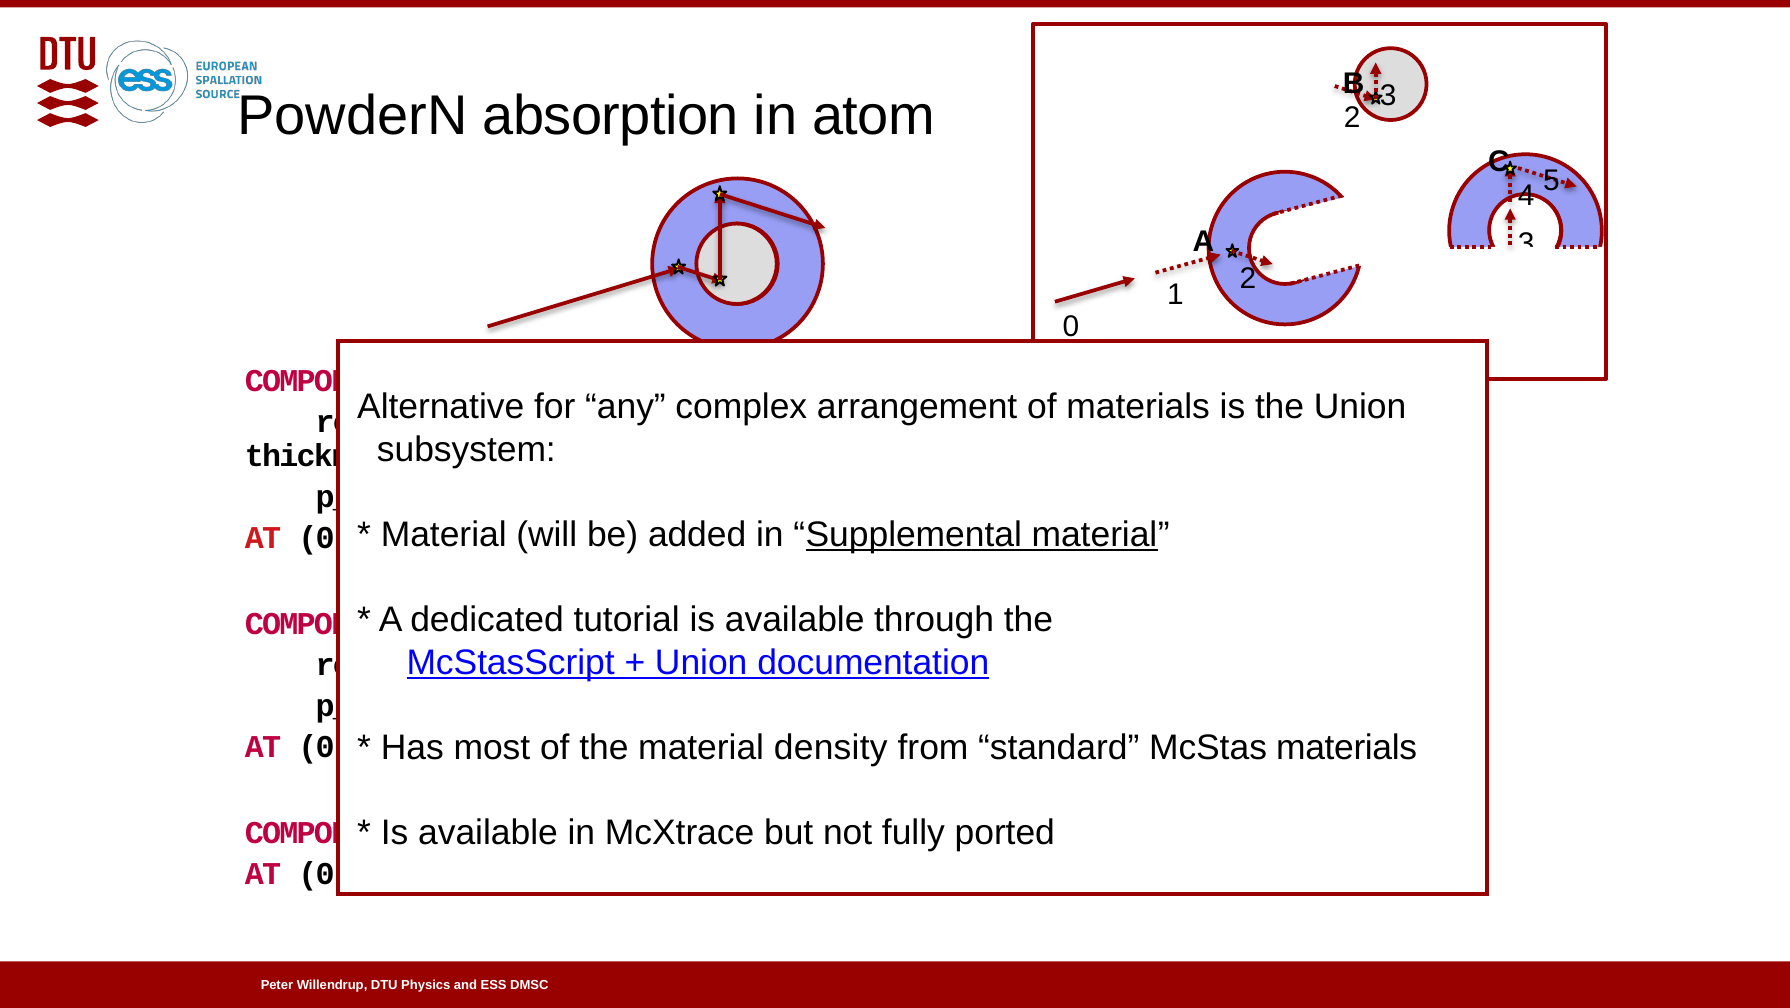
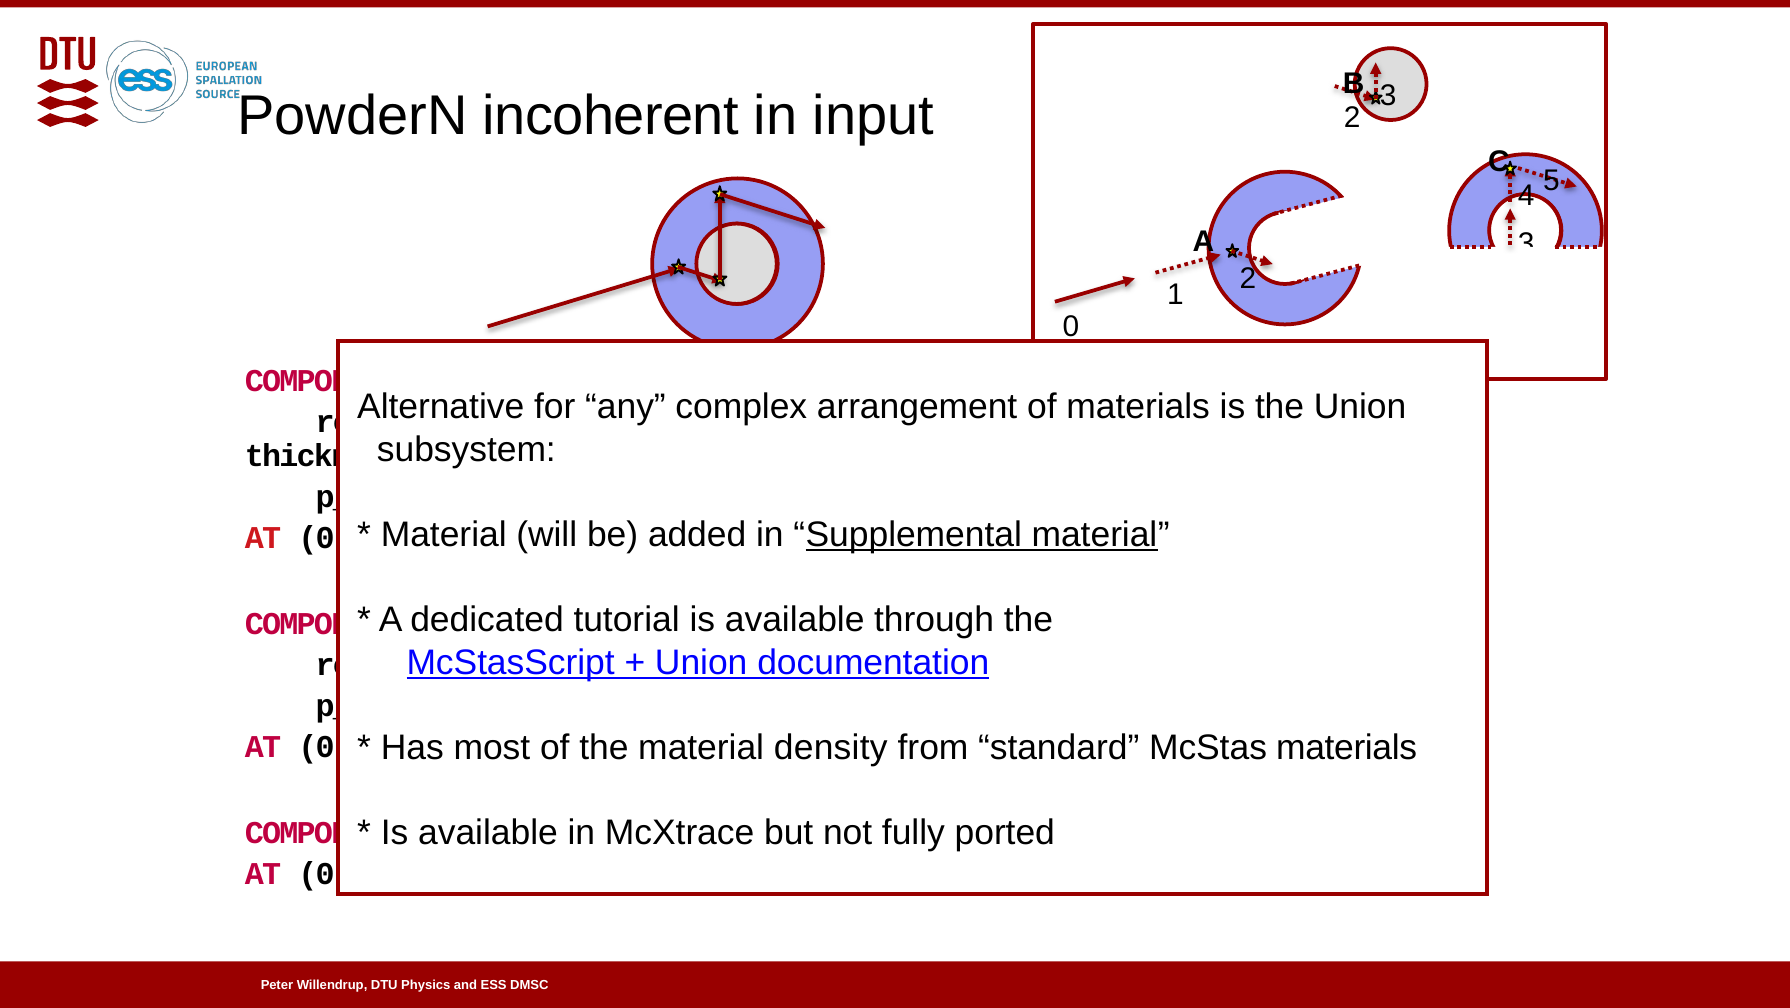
absorption: absorption -> incoherent (611, 116)
atom: atom -> input (873, 116)
